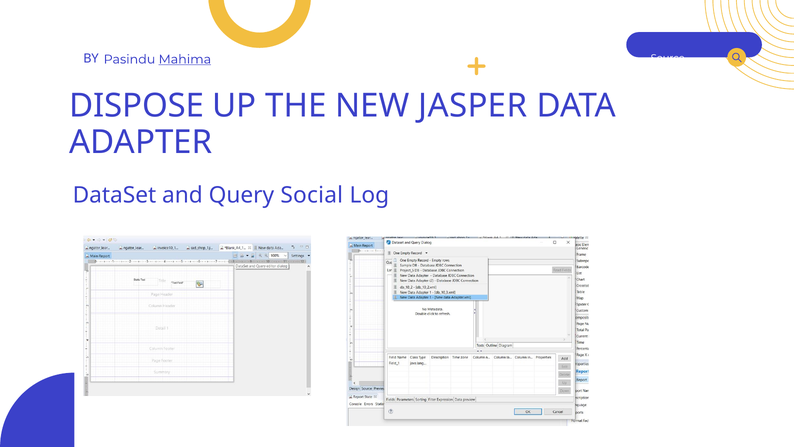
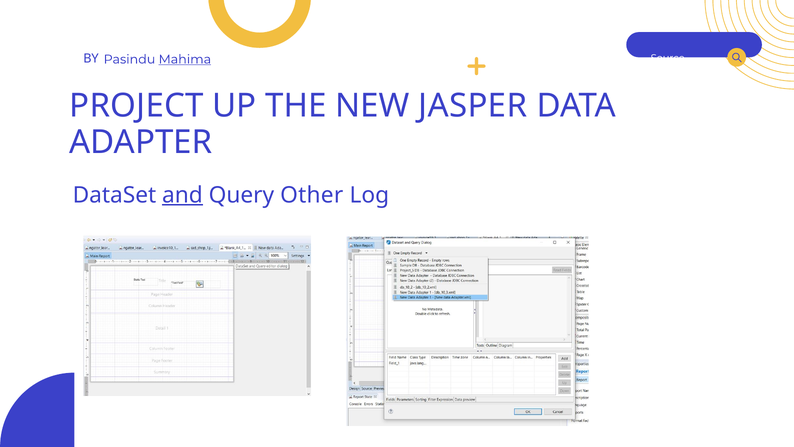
DISPOSE: DISPOSE -> PROJECT (136, 106)
and underline: none -> present (182, 195)
Social: Social -> Other (312, 195)
